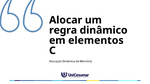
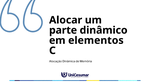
regra: regra -> parte (63, 30)
